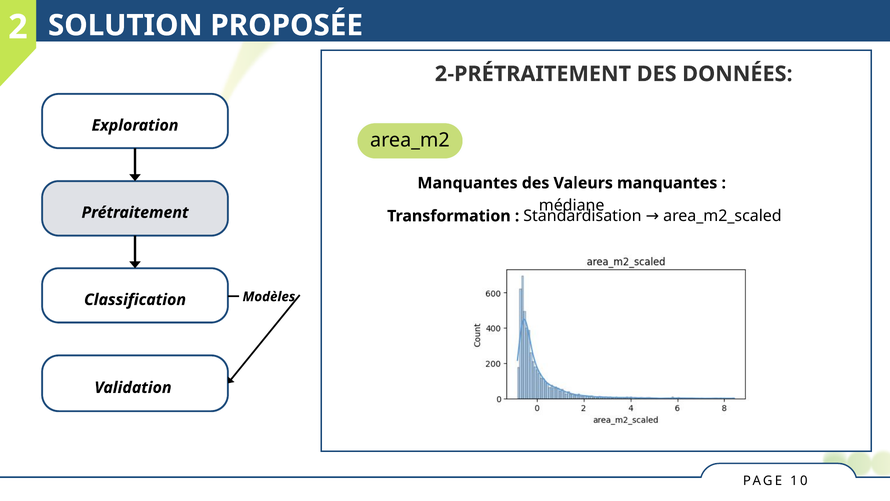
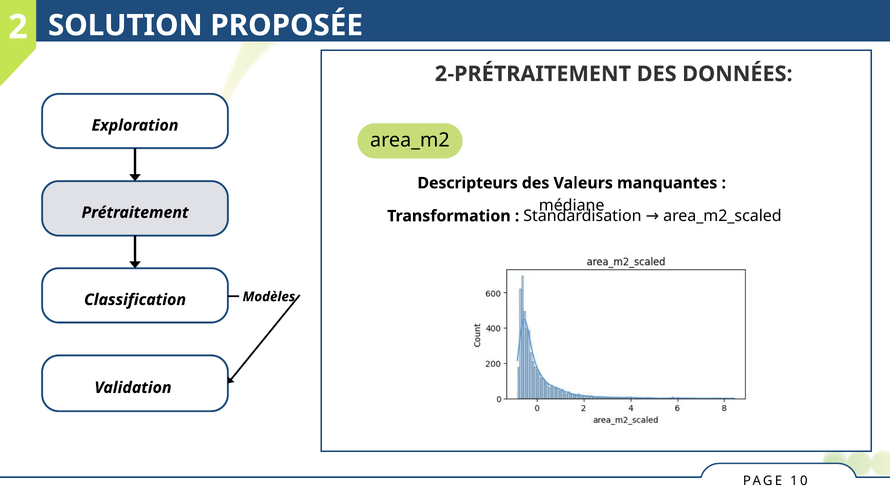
Manquantes: Manquantes -> Descripteurs (468, 183)
